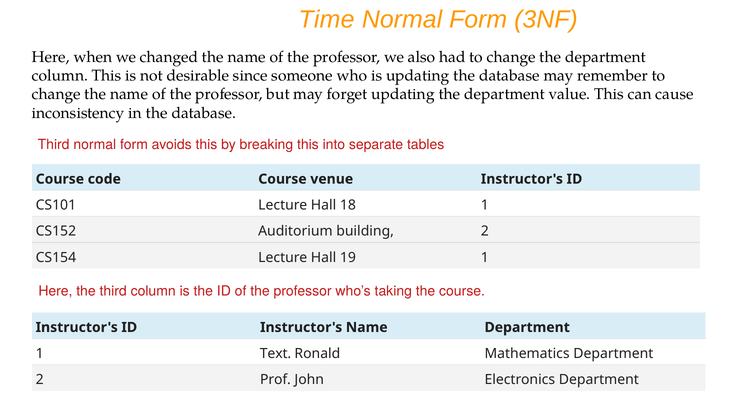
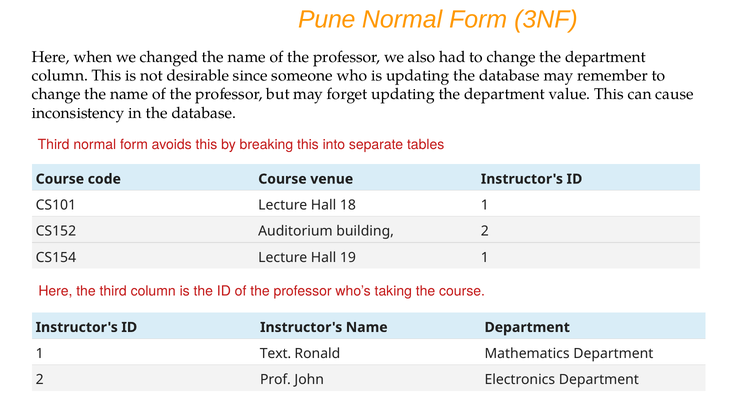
Time: Time -> Pune (327, 19)
